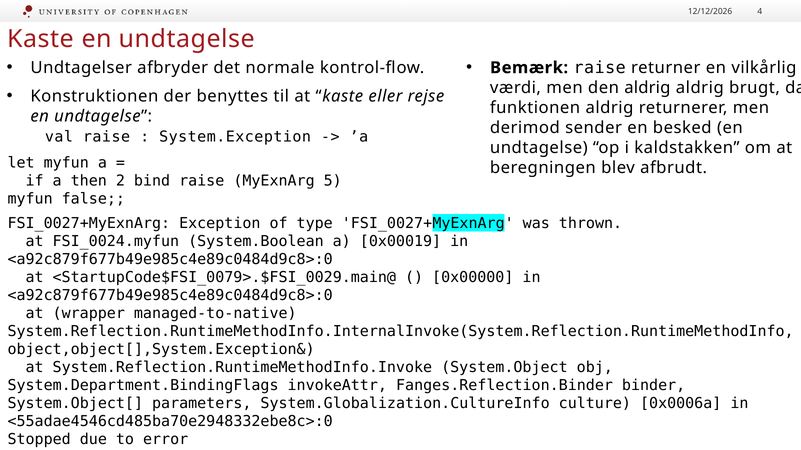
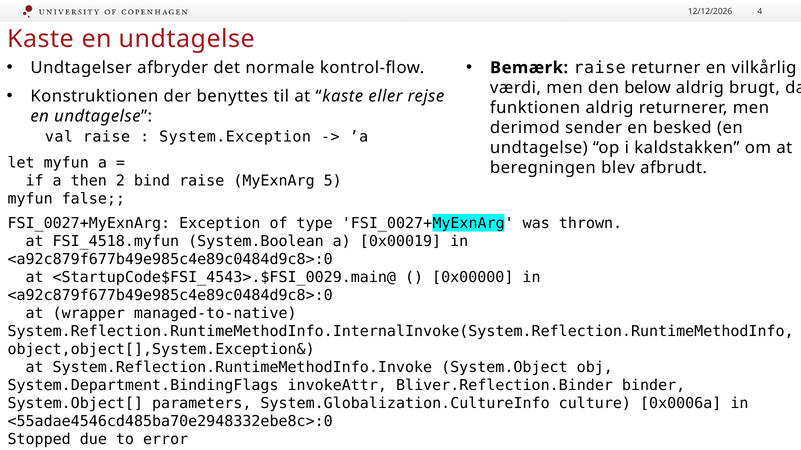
den aldrig: aldrig -> below (648, 88)
FSI_0024.myfun: FSI_0024.myfun -> FSI_4518.myfun (116, 241)
<StartupCode$FSI_0079>.$FSI_0029.main@: <StartupCode$FSI_0079>.$FSI_0029.main@ -> <StartupCode$FSI_4543>.$FSI_0029.main@ (224, 278)
Fanges.Reflection.Binder: Fanges.Reflection.Binder -> Bliver.Reflection.Binder (505, 386)
